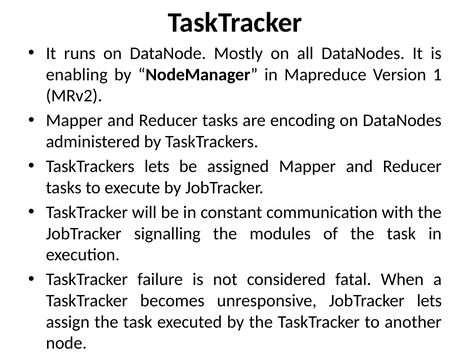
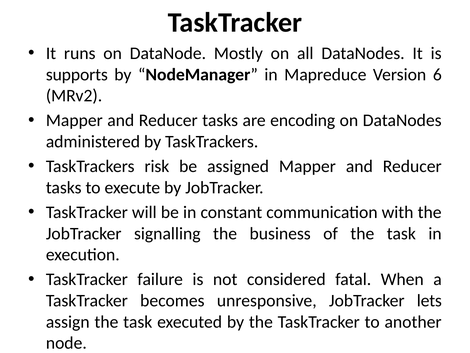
enabling: enabling -> supports (77, 74)
1: 1 -> 6 (437, 74)
TaskTrackers lets: lets -> risk (157, 166)
modules: modules -> business (280, 233)
